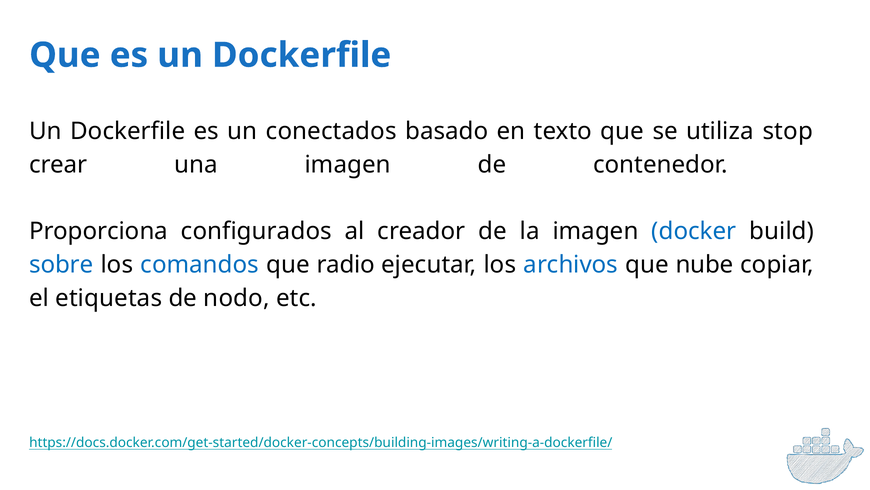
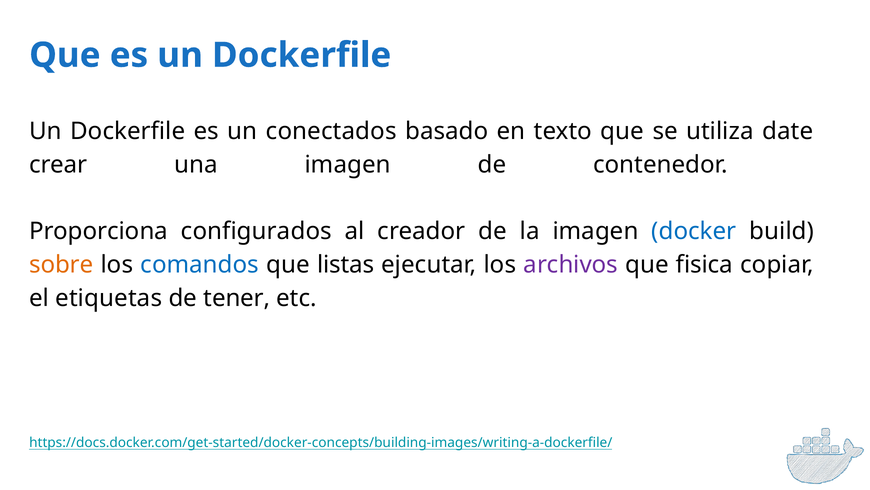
stop: stop -> date (788, 131)
sobre colour: blue -> orange (61, 265)
radio: radio -> listas (346, 265)
archivos colour: blue -> purple (571, 265)
nube: nube -> fisica (704, 265)
nodo: nodo -> tener (237, 298)
